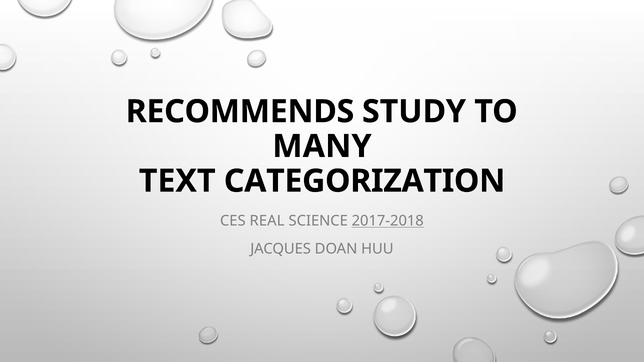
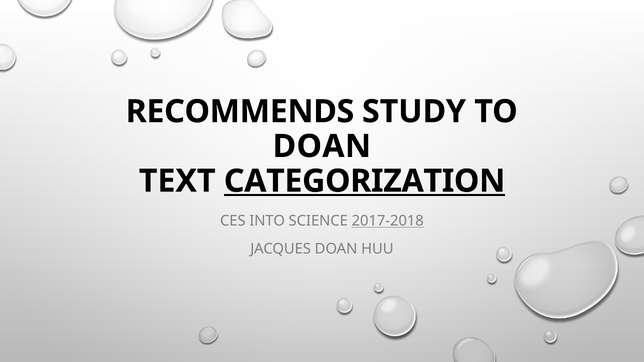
MANY: MANY -> DOAN (322, 146)
CATEGORIZATION underline: none -> present (365, 181)
REAL: REAL -> INTO (267, 221)
